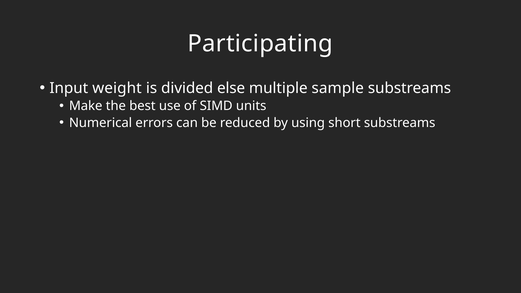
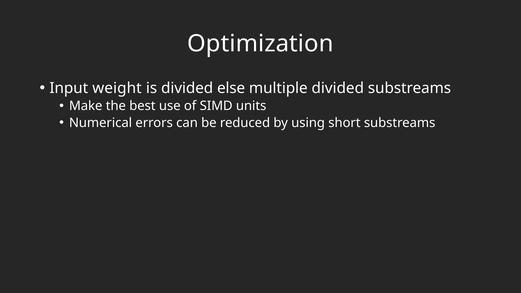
Participating: Participating -> Optimization (260, 44)
multiple sample: sample -> divided (338, 88)
